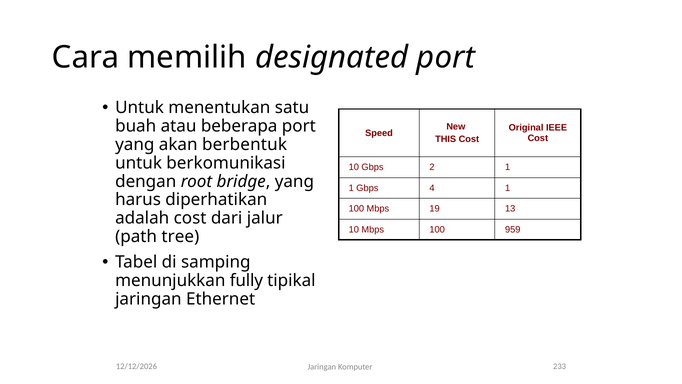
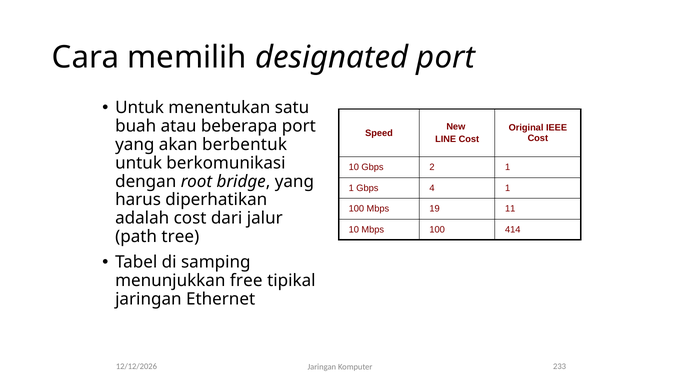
THIS: THIS -> LINE (446, 139)
13: 13 -> 11 (510, 209)
959: 959 -> 414 (513, 229)
fully: fully -> free (246, 280)
